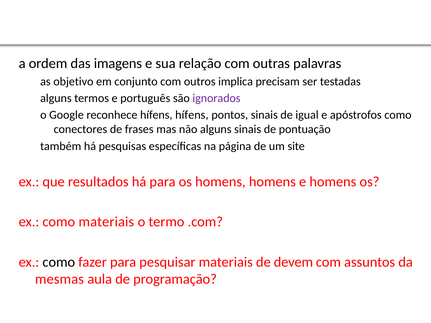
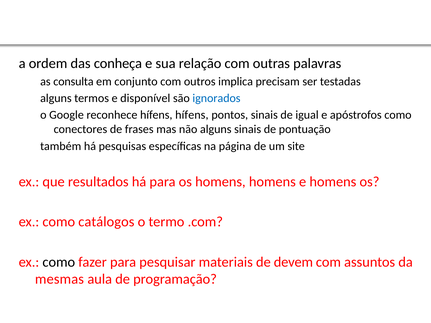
imagens: imagens -> conheça (118, 63)
objetivo: objetivo -> consulta (73, 82)
português: português -> disponível (145, 98)
ignorados colour: purple -> blue (216, 98)
como materiais: materiais -> catálogos (106, 222)
